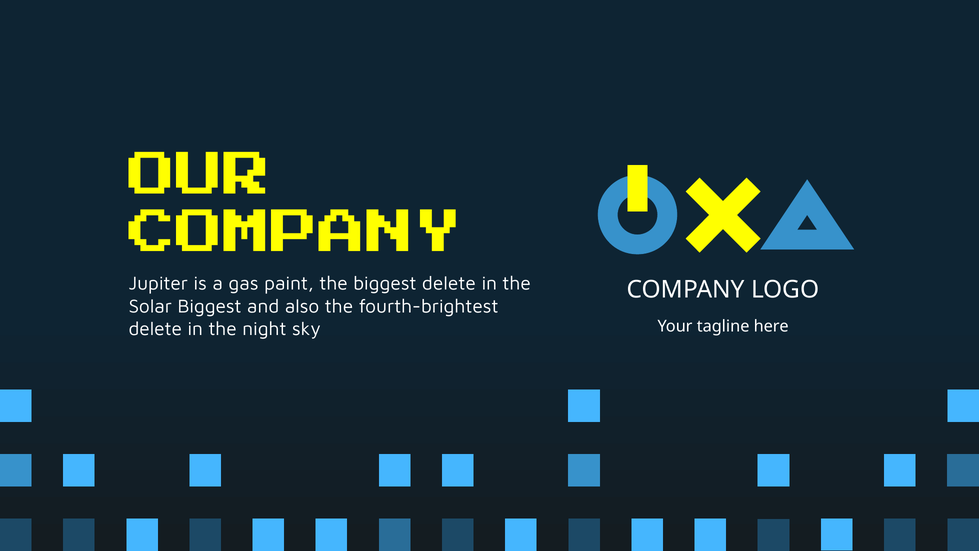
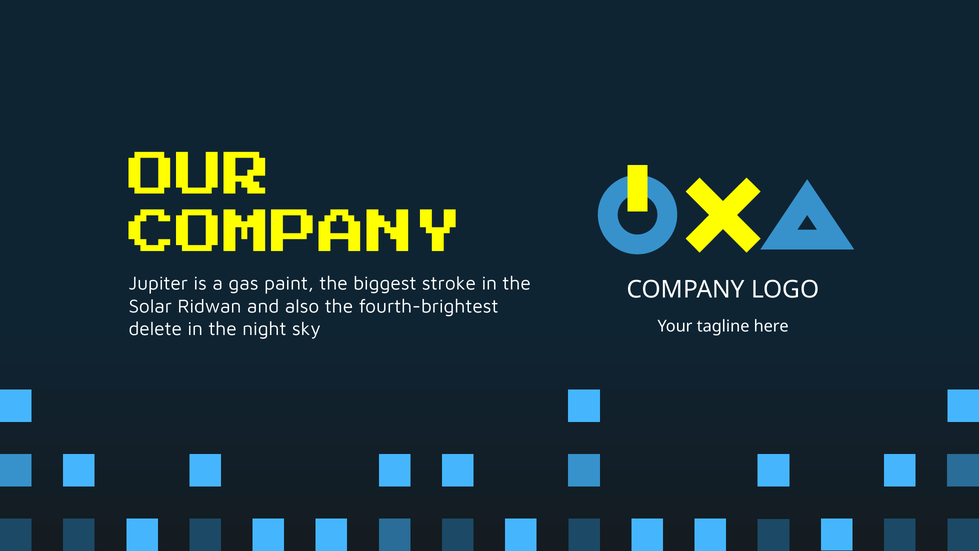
biggest delete: delete -> stroke (449, 283)
Solar Biggest: Biggest -> Ridwan (209, 306)
